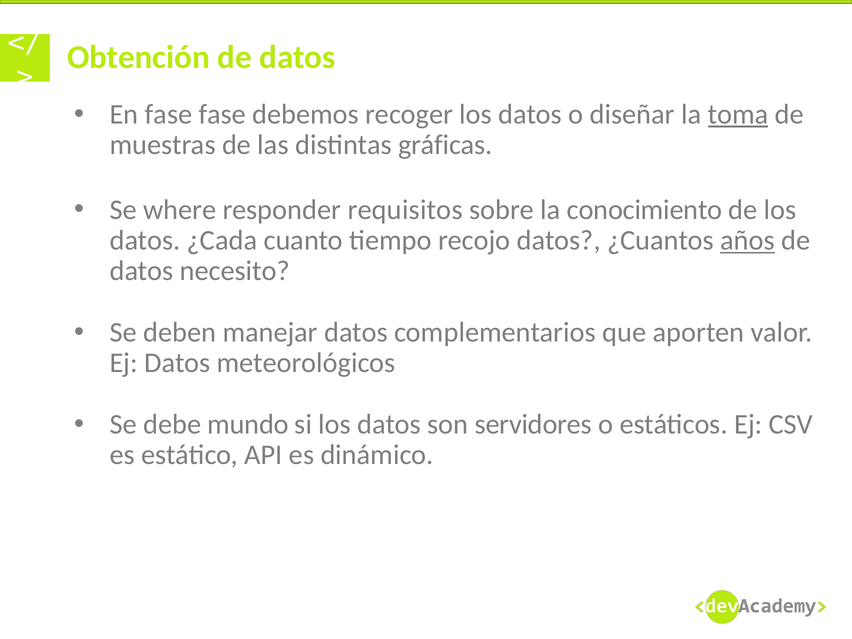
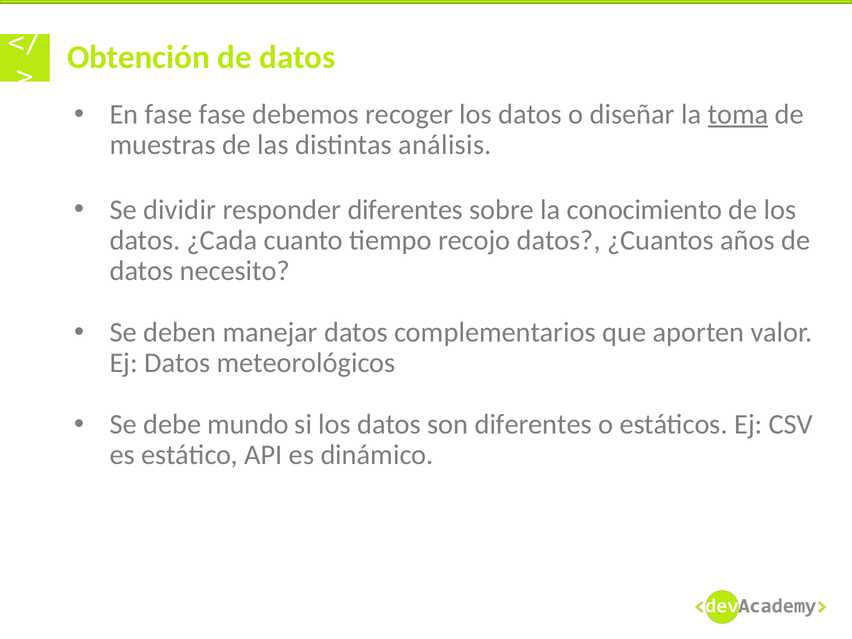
gráficas: gráficas -> análisis (445, 145)
where: where -> dividir (180, 210)
responder requisitos: requisitos -> diferentes (405, 210)
años underline: present -> none (748, 240)
son servidores: servidores -> diferentes (533, 424)
